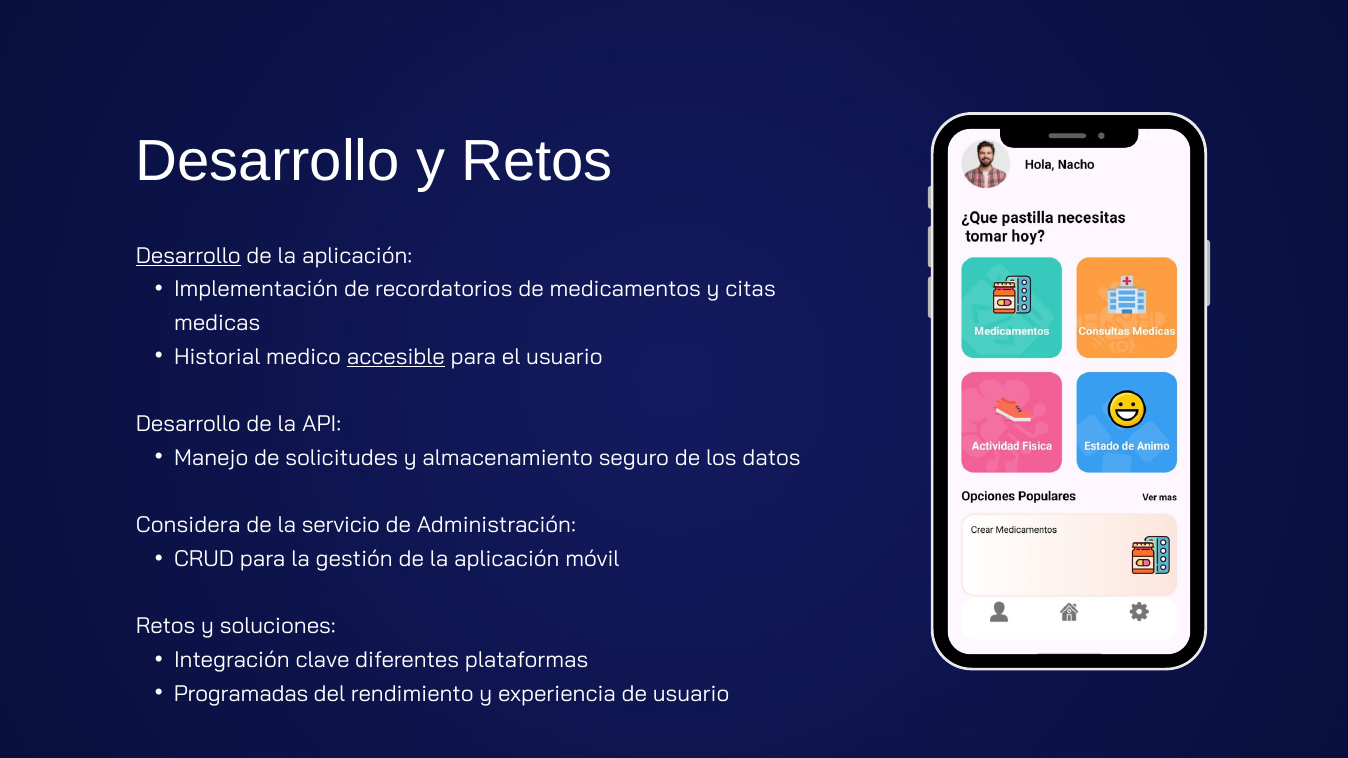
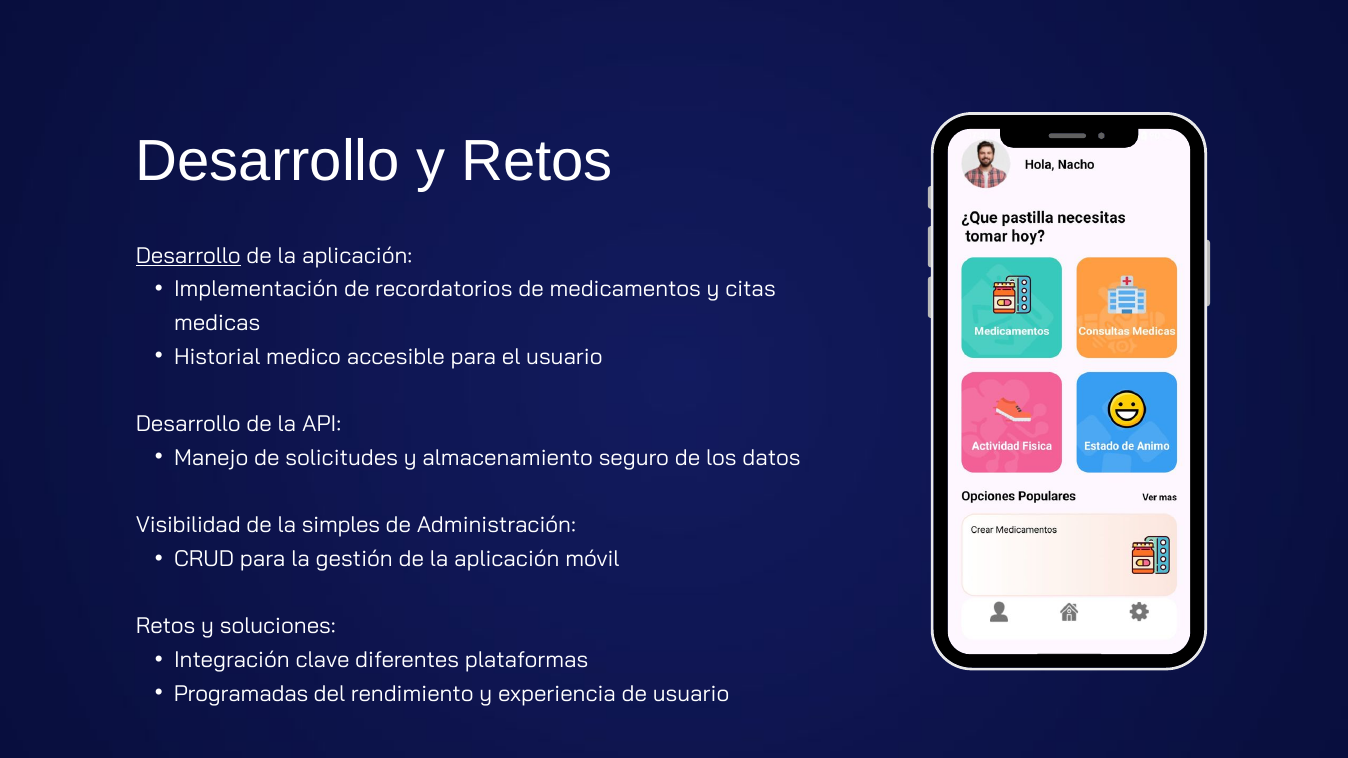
accesible underline: present -> none (396, 357)
Considera: Considera -> Visibilidad (188, 525)
servicio: servicio -> simples (341, 525)
